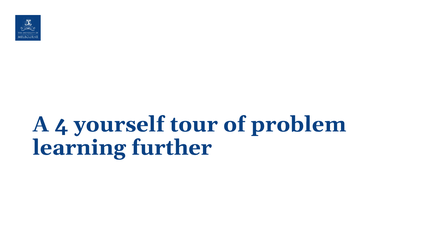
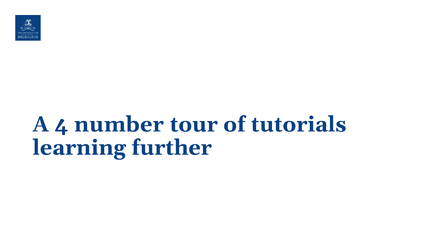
yourself: yourself -> number (119, 124)
problem: problem -> tutorials (299, 124)
